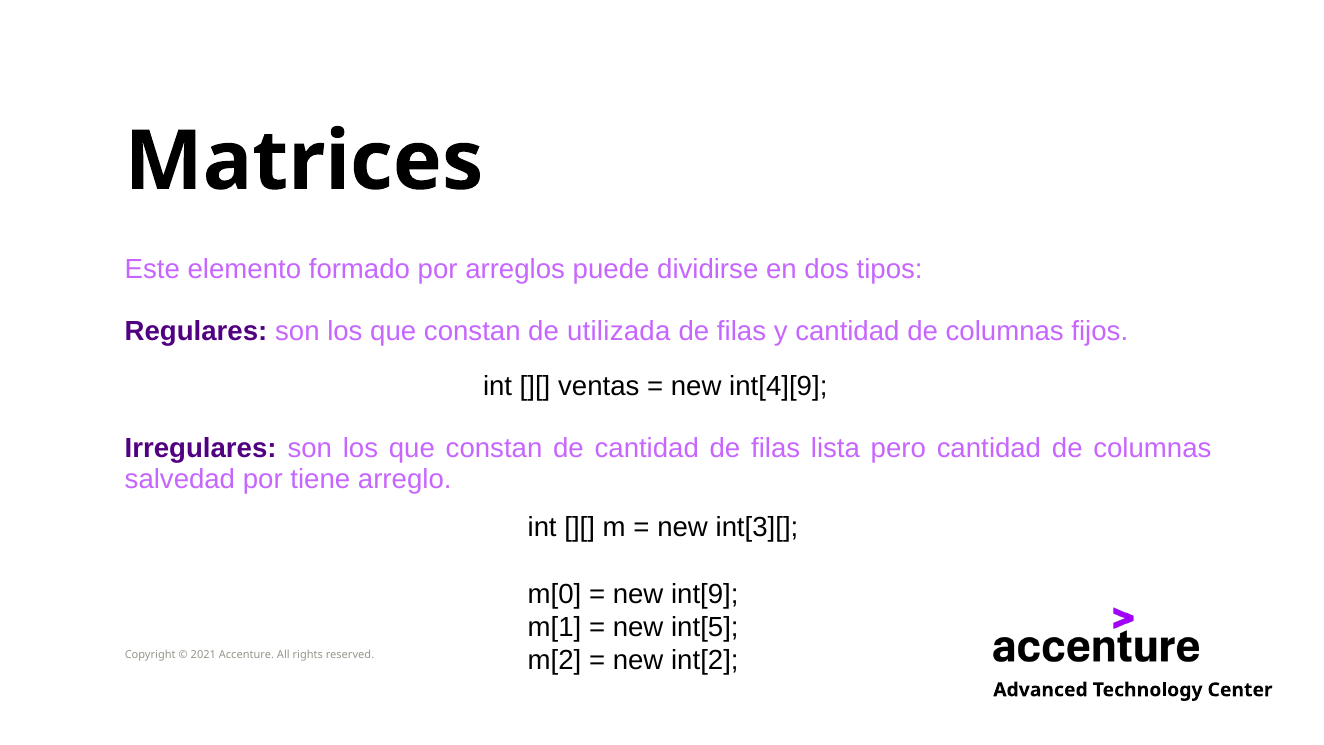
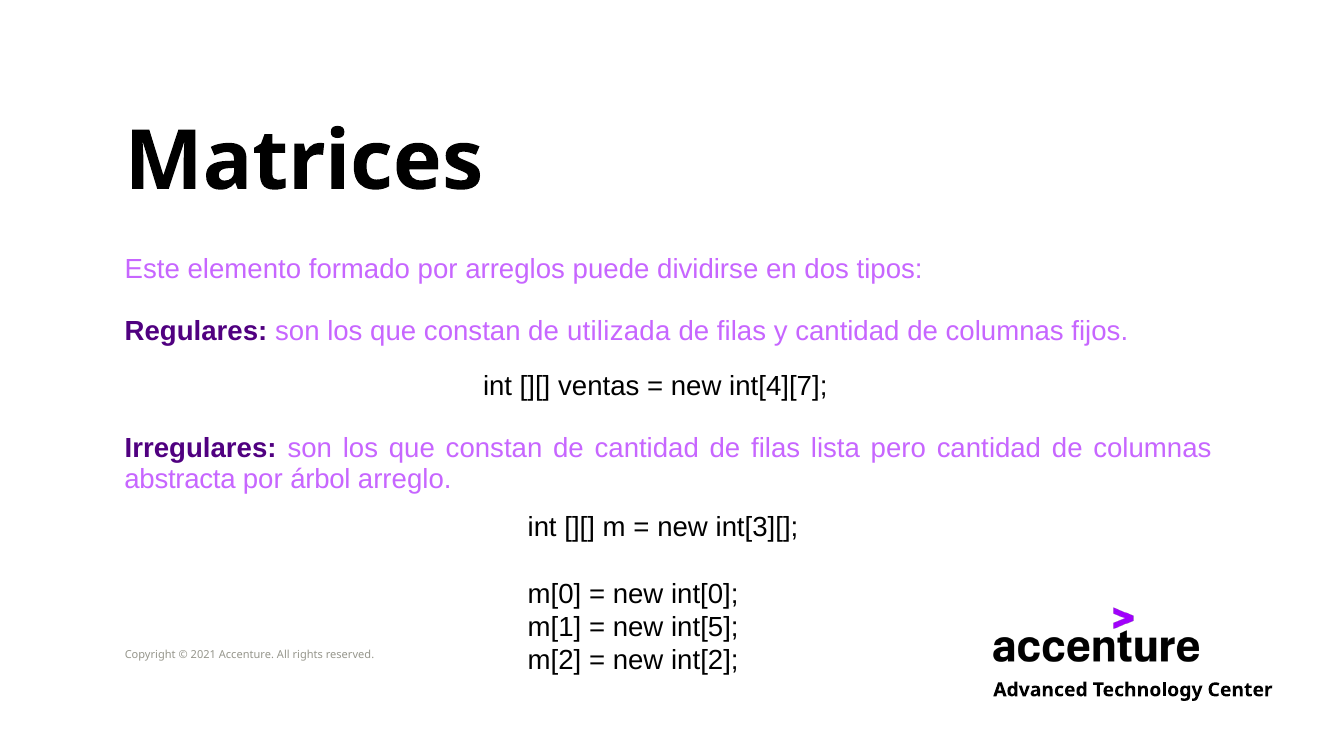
int[4][9: int[4][9 -> int[4][7 (778, 387)
salvedad: salvedad -> abstracta (180, 479)
tiene: tiene -> árbol (320, 479)
int[9: int[9 -> int[0 (705, 594)
